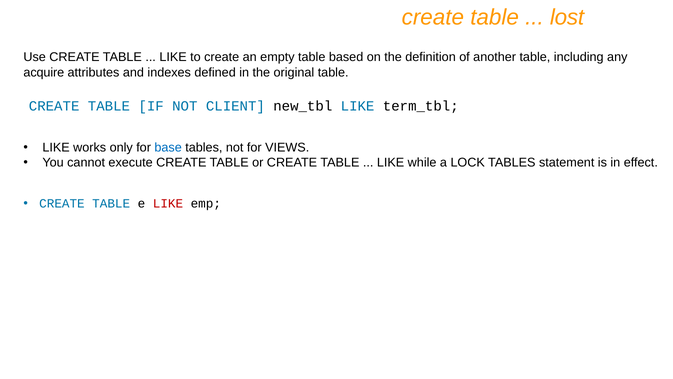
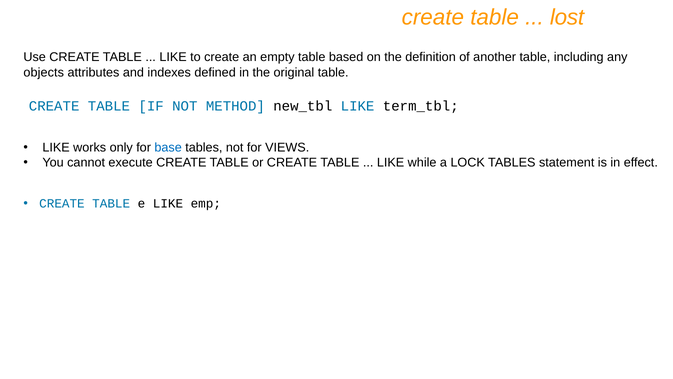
acquire: acquire -> objects (44, 72)
CLIENT: CLIENT -> METHOD (235, 106)
LIKE colour: red -> black (168, 204)
